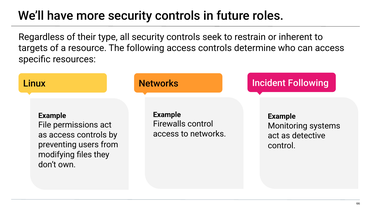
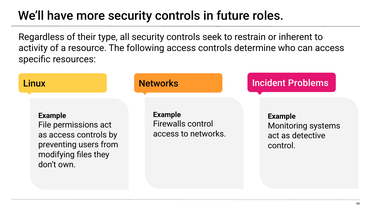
targets: targets -> activity (33, 48)
Incident Following: Following -> Problems (308, 83)
